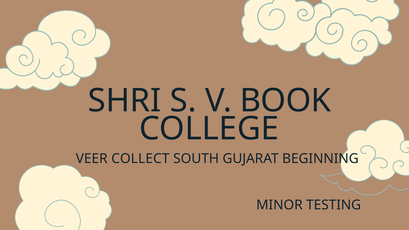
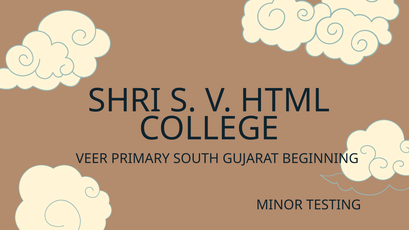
BOOK: BOOK -> HTML (285, 101)
COLLECT: COLLECT -> PRIMARY (140, 159)
